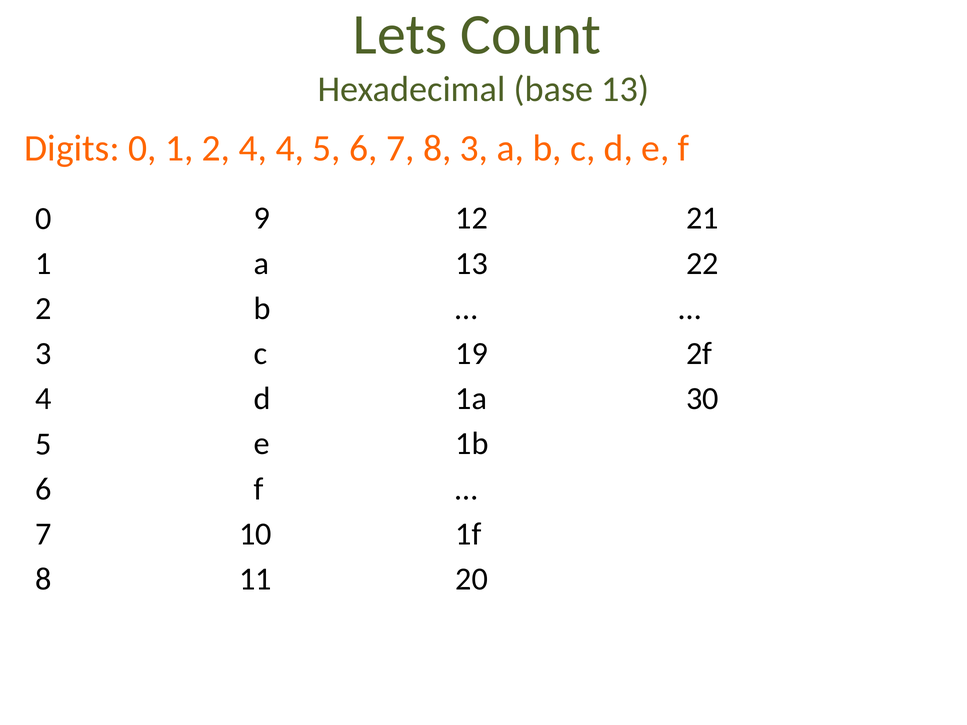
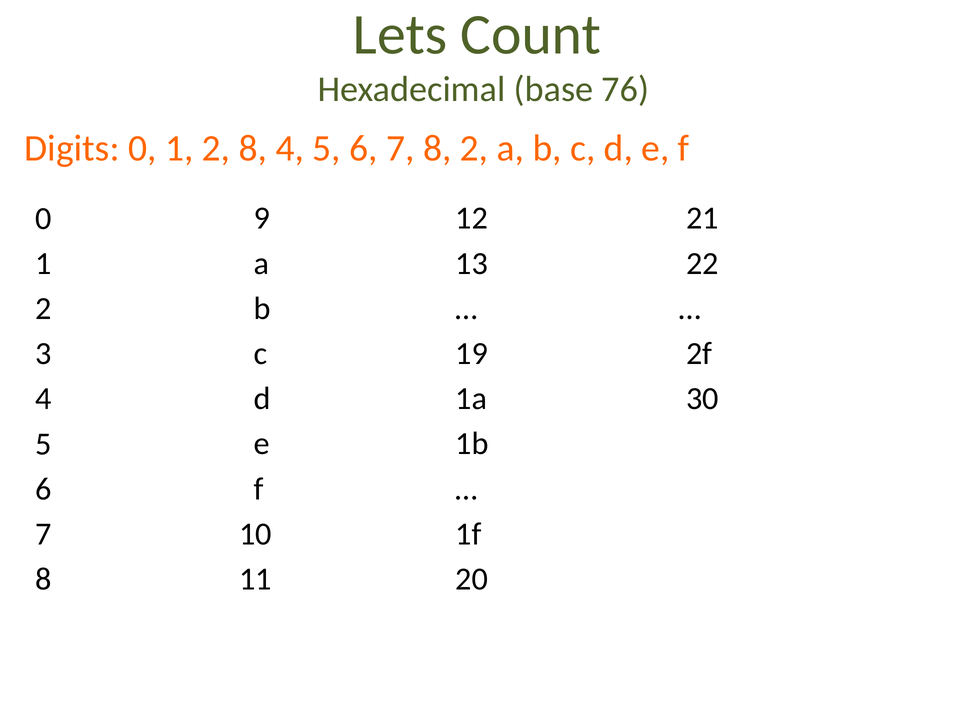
base 13: 13 -> 76 (625, 89)
2 4: 4 -> 8 (253, 148)
8 3: 3 -> 2 (474, 148)
